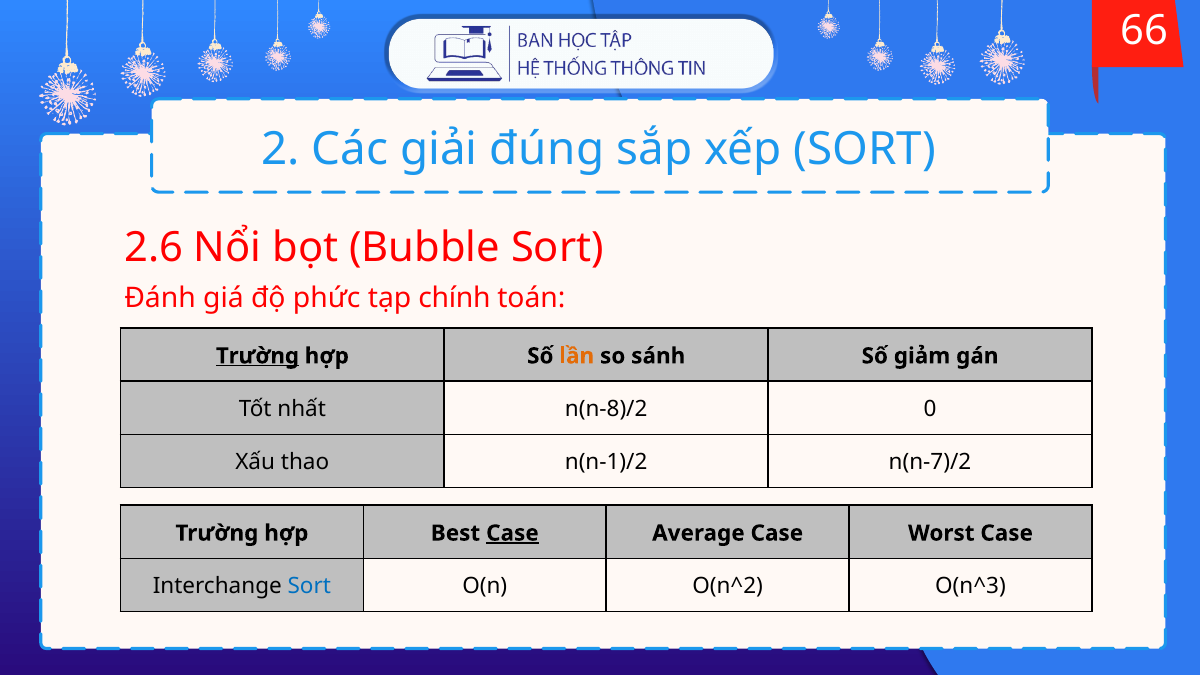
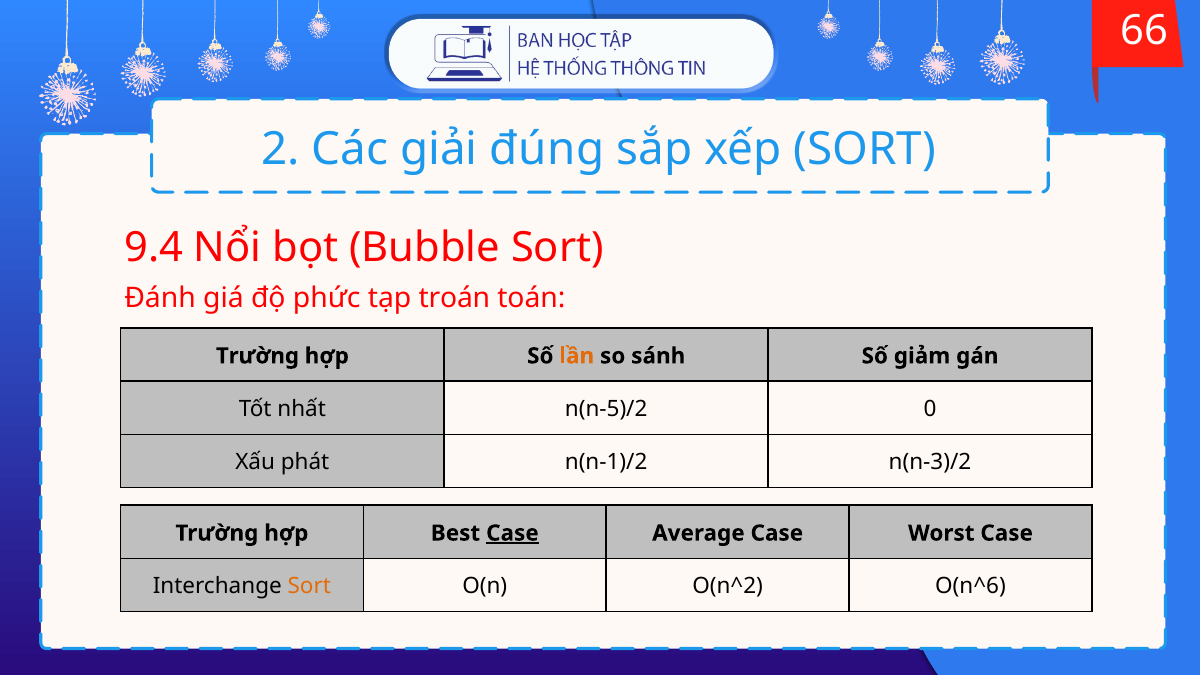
2.6: 2.6 -> 9.4 (154, 247)
chính: chính -> troán (454, 298)
Trường underline: present -> none (257, 356)
n(n-8)/2: n(n-8)/2 -> n(n-5)/2 (606, 409)
thao: thao -> phát (305, 462)
n(n-7)/2: n(n-7)/2 -> n(n-3)/2 (930, 462)
Sort colour: blue -> orange (309, 586)
O(n^3: O(n^3 -> O(n^6 (970, 586)
